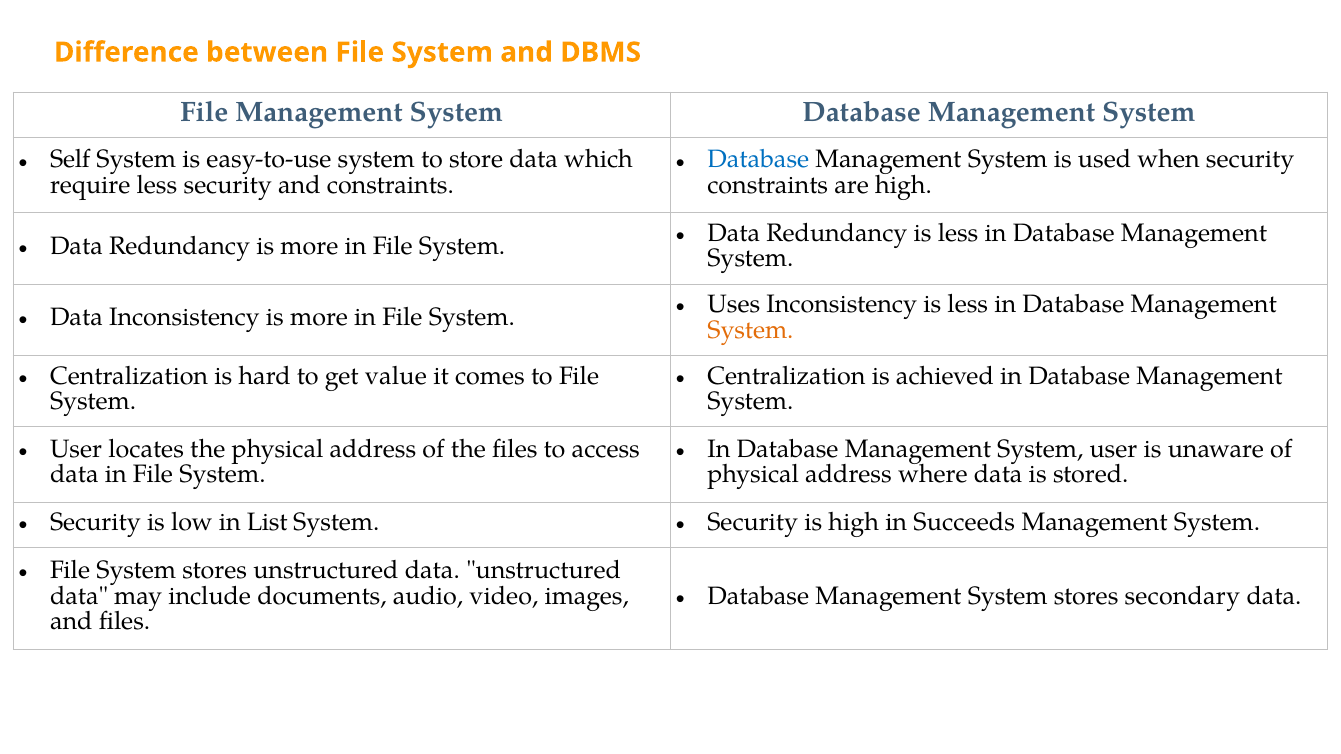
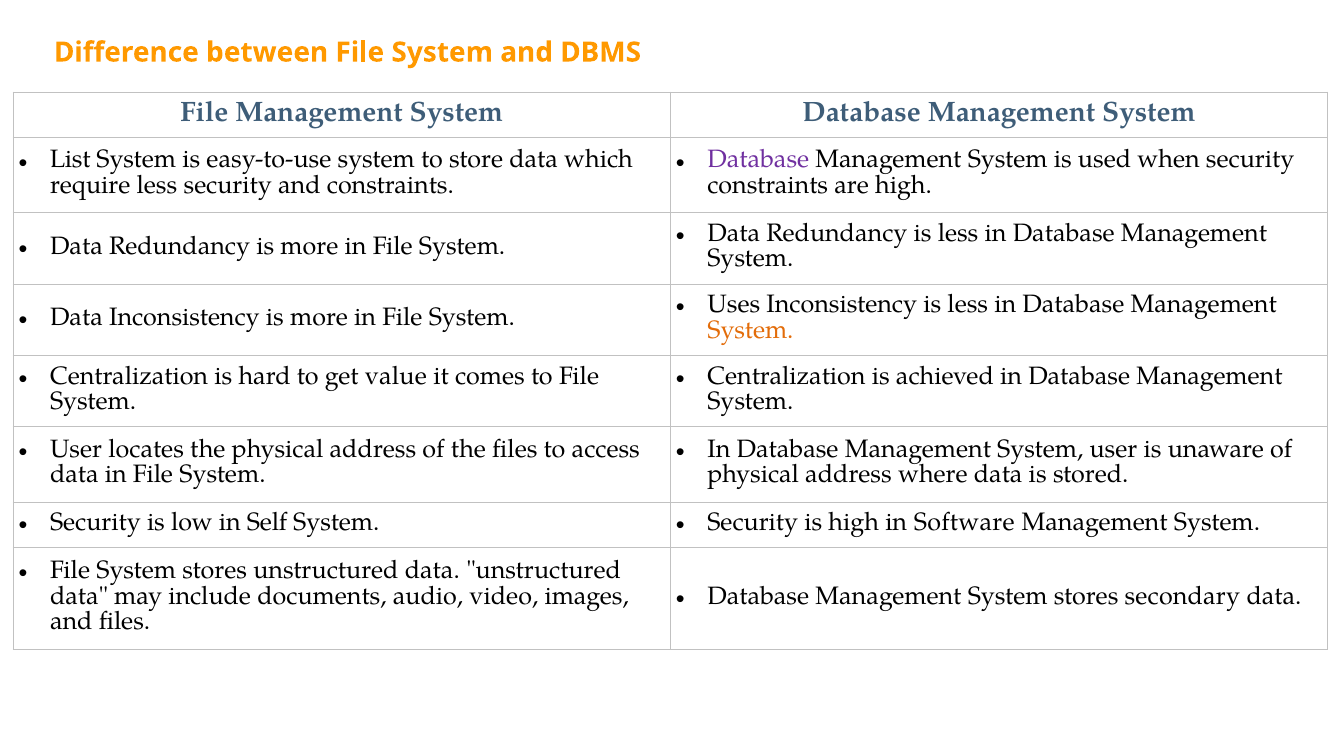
Self: Self -> List (70, 160)
Database colour: blue -> purple (758, 160)
List: List -> Self (267, 523)
Succeeds: Succeeds -> Software (964, 523)
